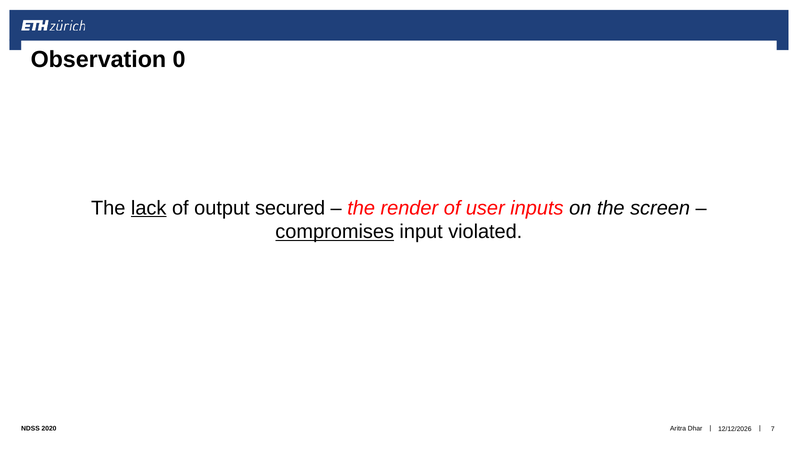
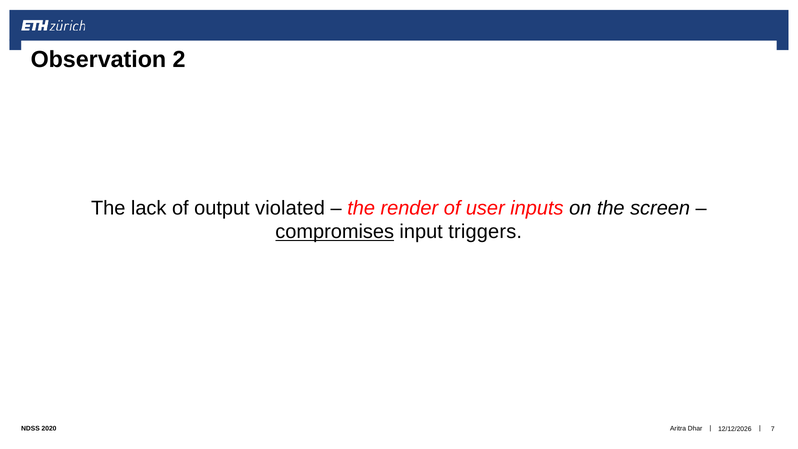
0: 0 -> 2 (179, 60)
lack underline: present -> none (149, 208)
secured: secured -> violated (290, 208)
violated: violated -> triggers (485, 232)
